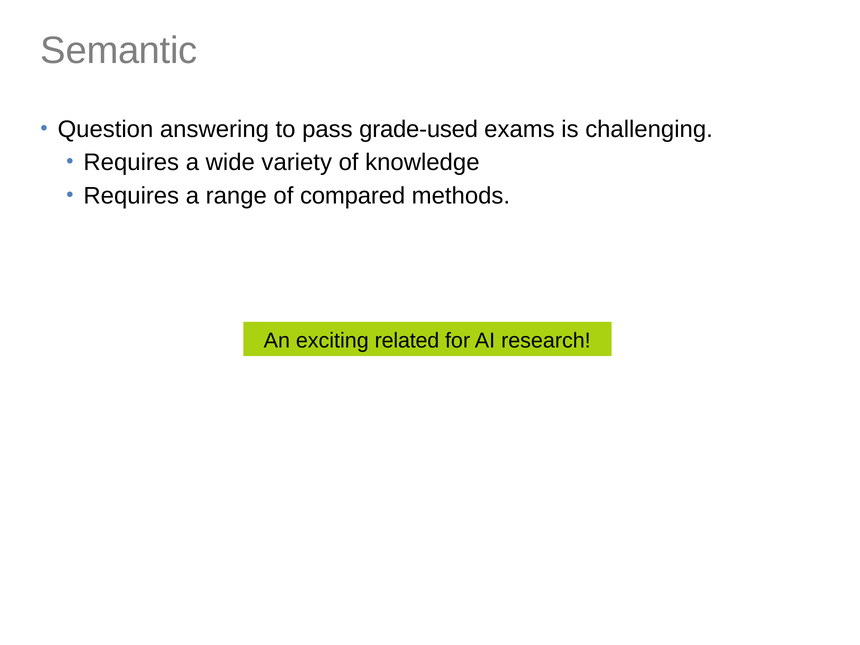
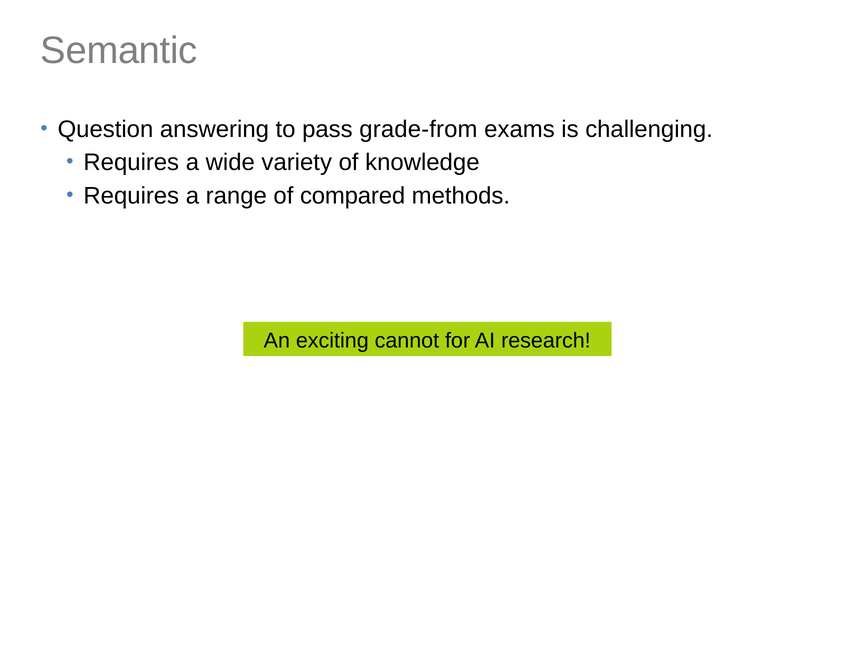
grade-used: grade-used -> grade-from (418, 129)
related: related -> cannot (407, 340)
